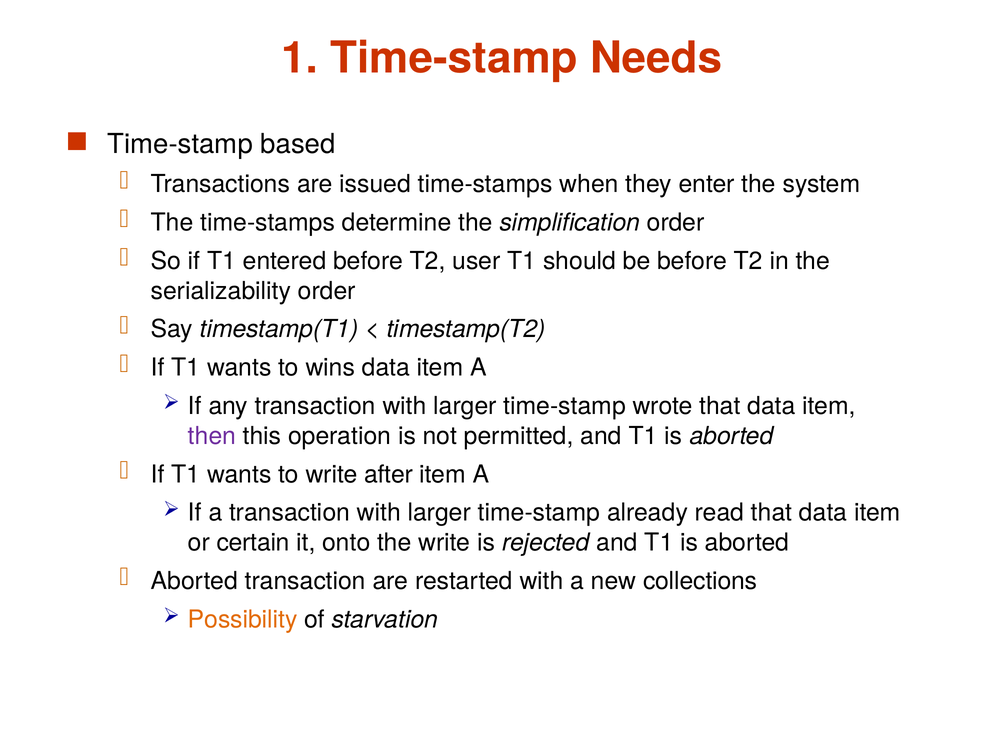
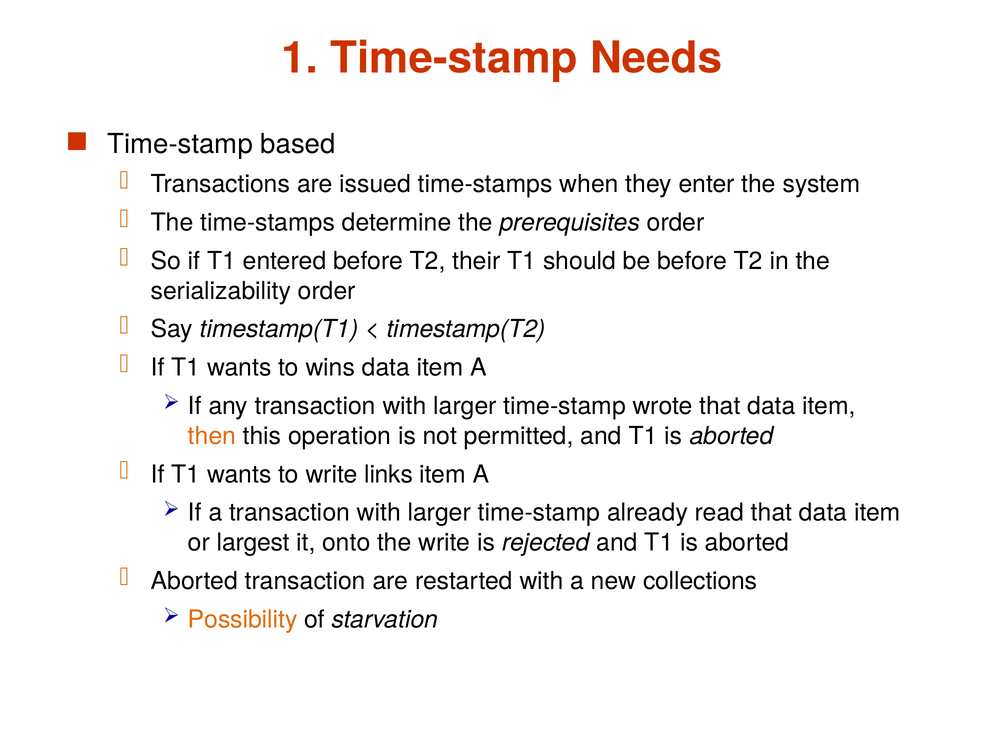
simplification: simplification -> prerequisites (570, 222)
user: user -> their (476, 261)
then colour: purple -> orange (212, 435)
after: after -> links (389, 474)
certain: certain -> largest (253, 542)
